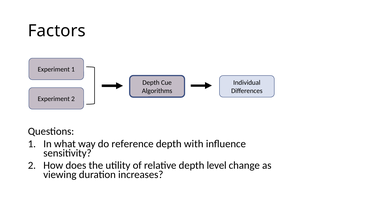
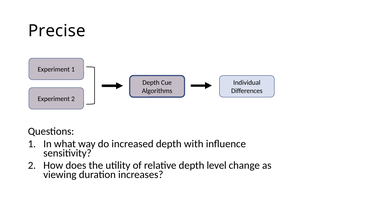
Factors: Factors -> Precise (57, 31)
reference: reference -> increased (133, 144)
